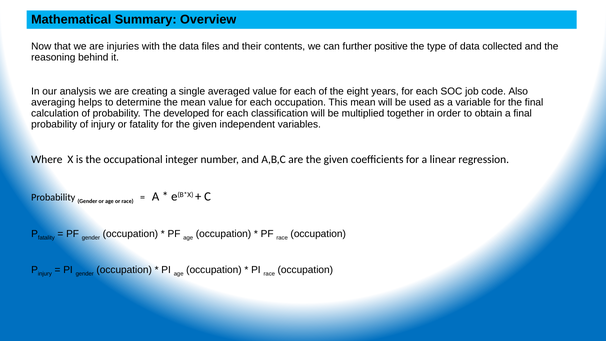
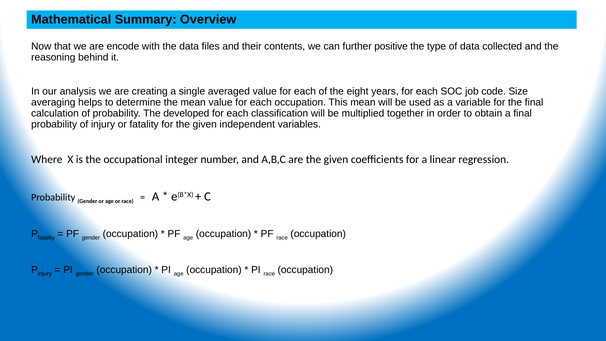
injuries: injuries -> encode (123, 46)
Also: Also -> Size (518, 92)
